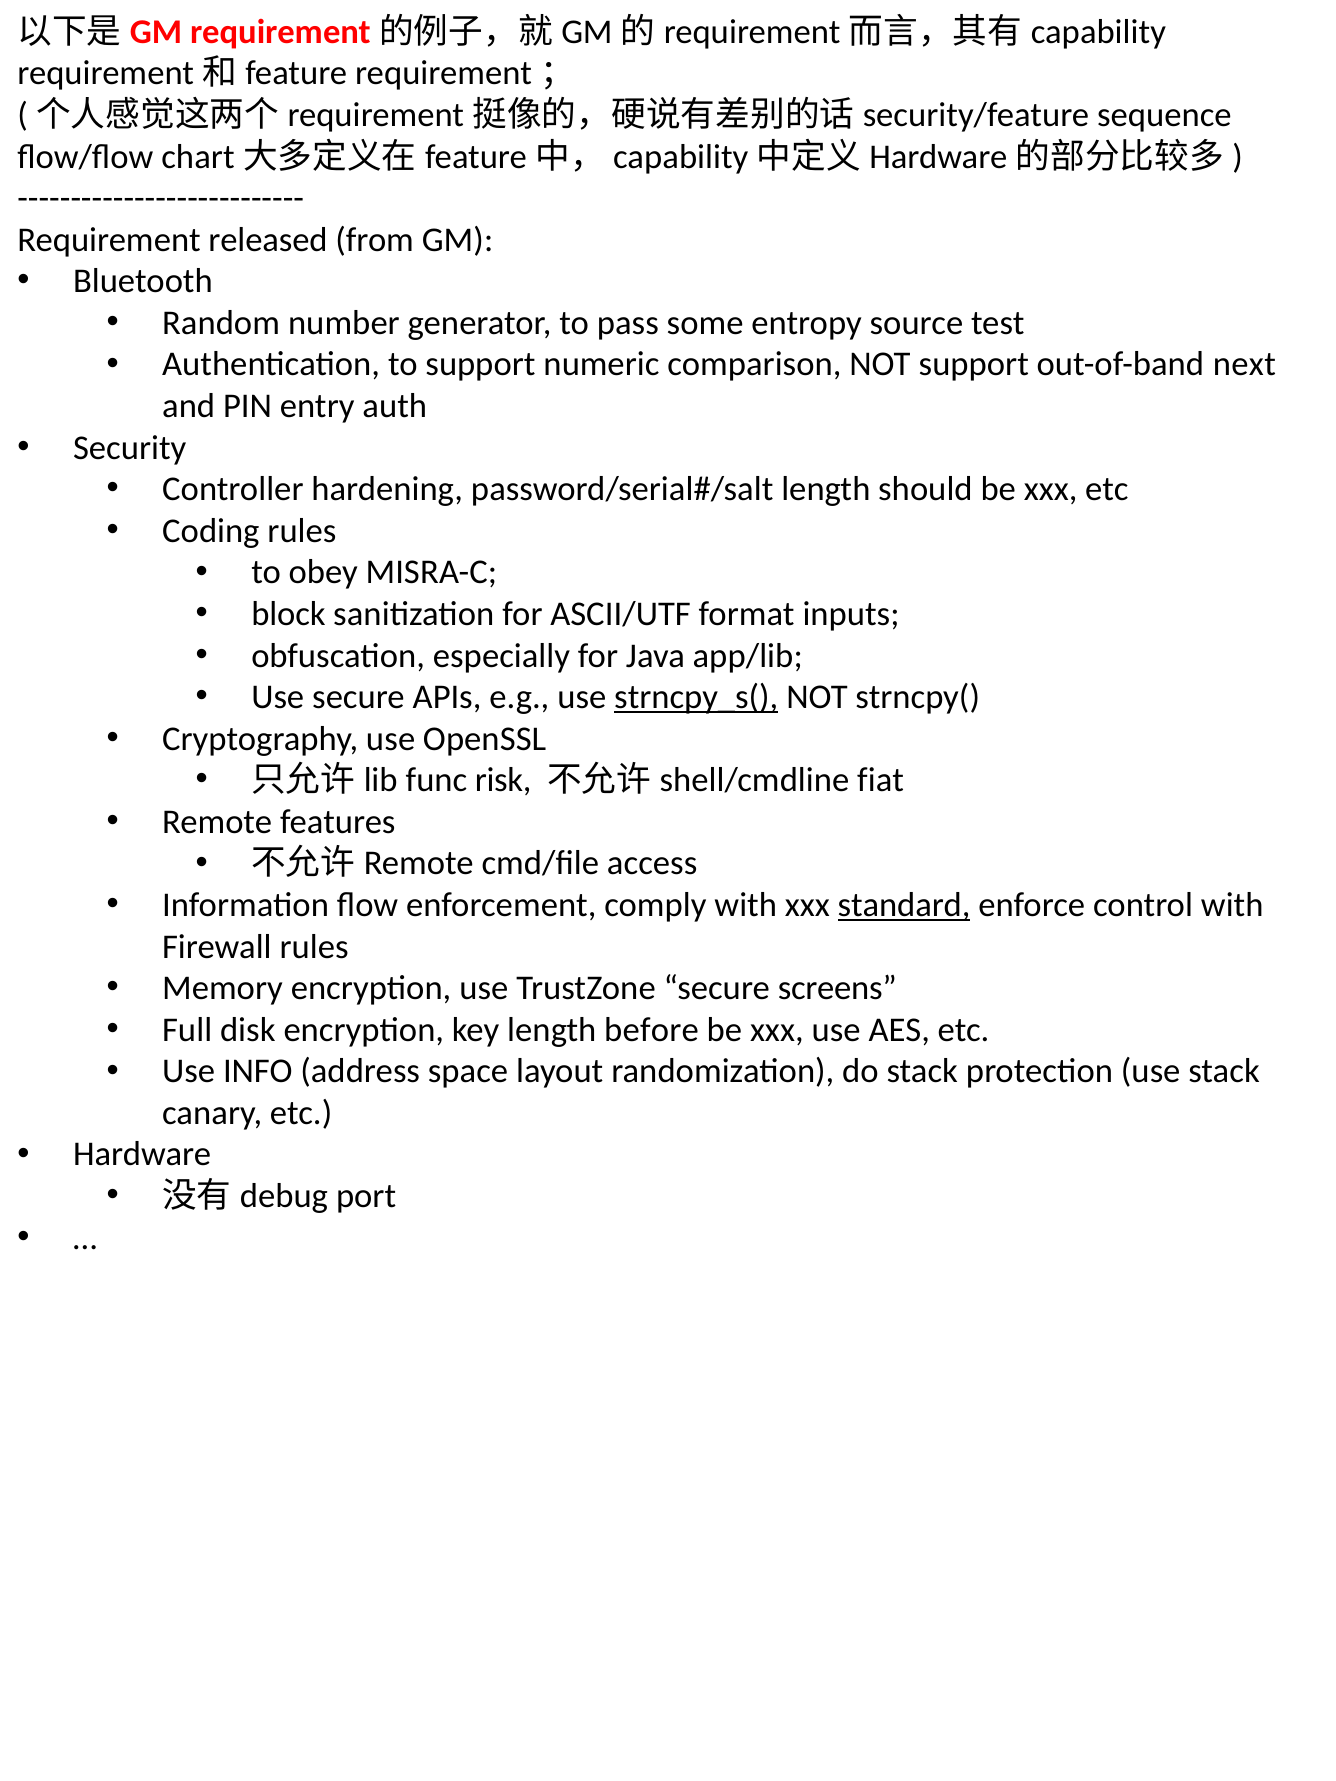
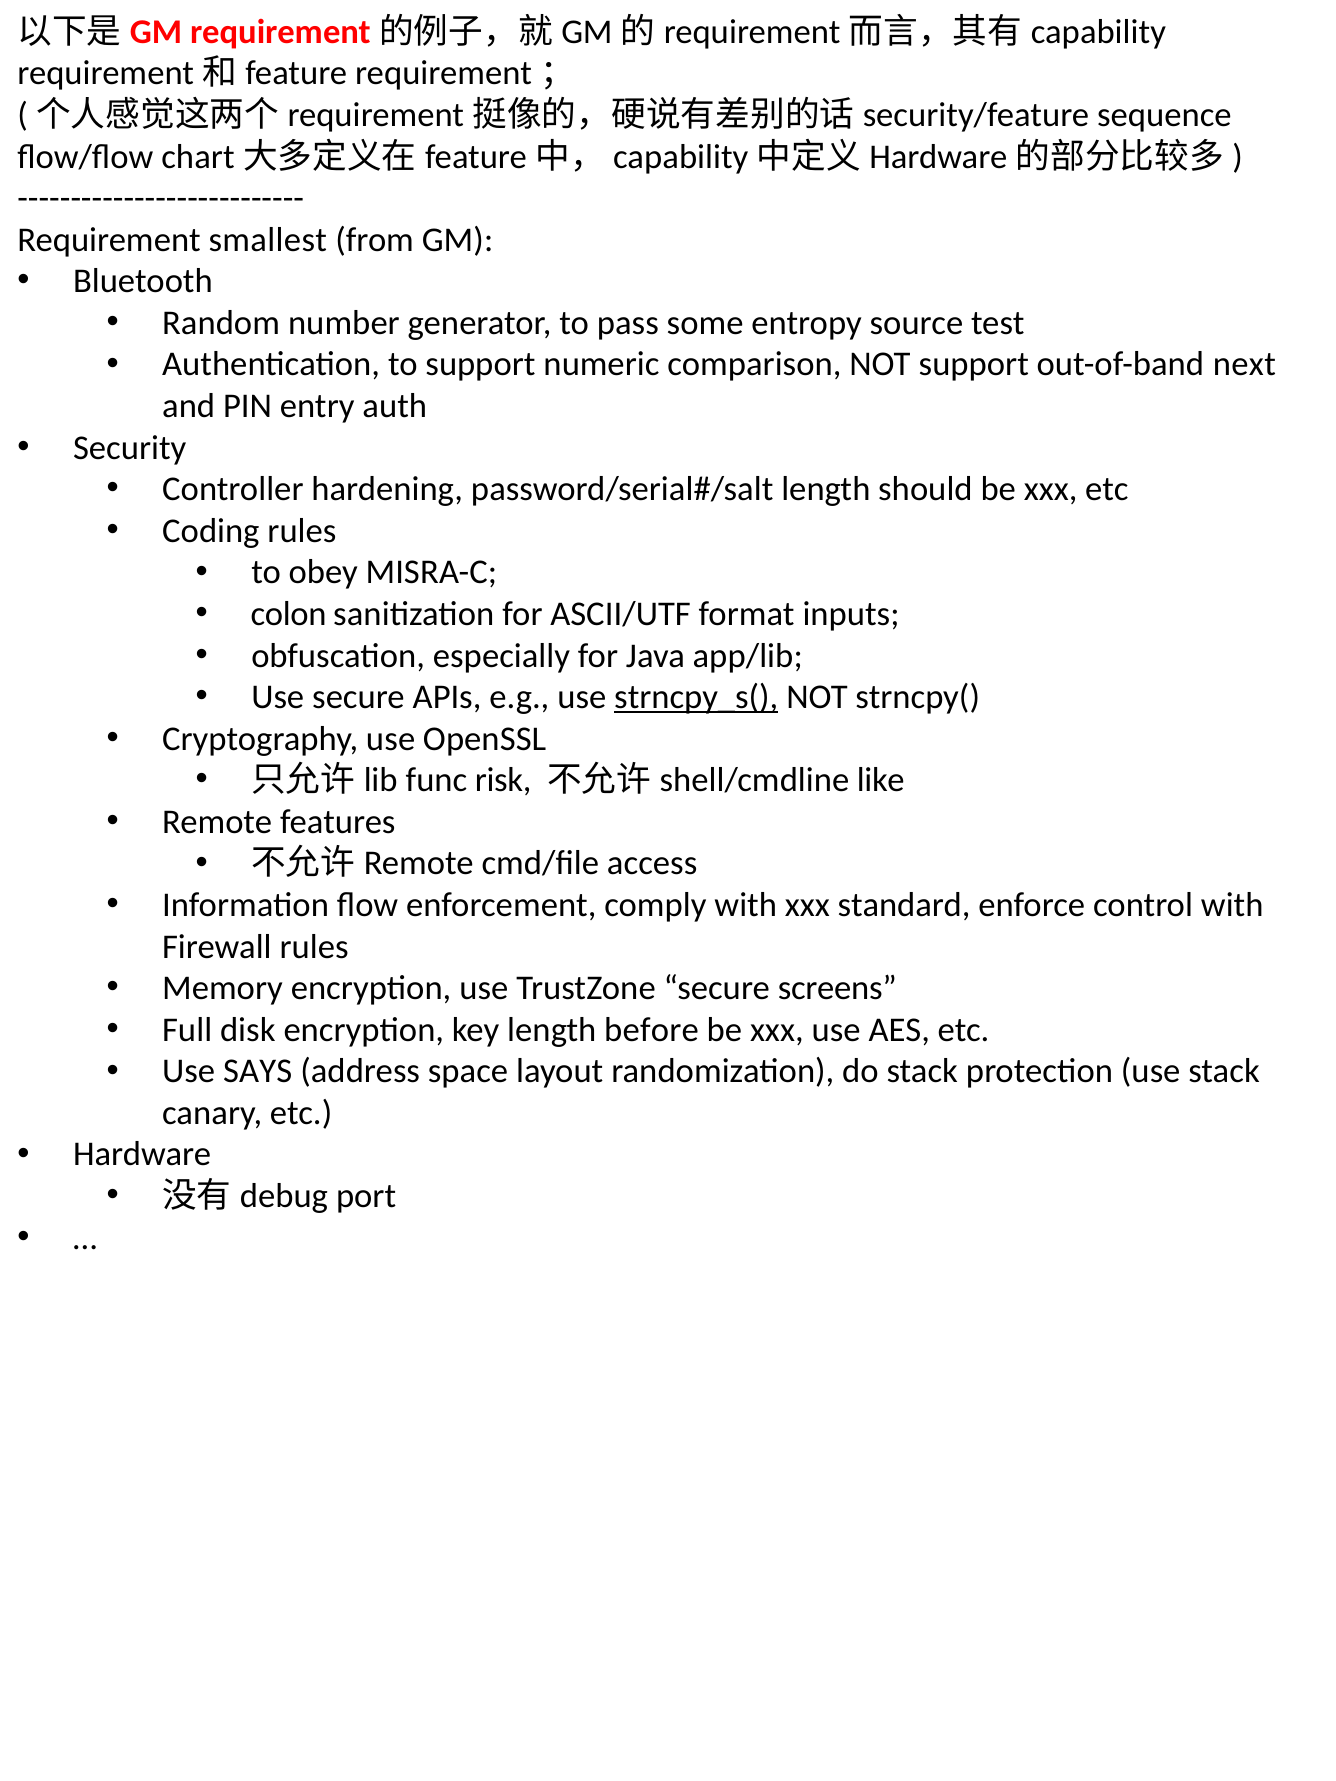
released: released -> smallest (268, 240)
block: block -> colon (289, 614)
fiat: fiat -> like (881, 780)
standard underline: present -> none (904, 905)
INFO: INFO -> SAYS (258, 1072)
